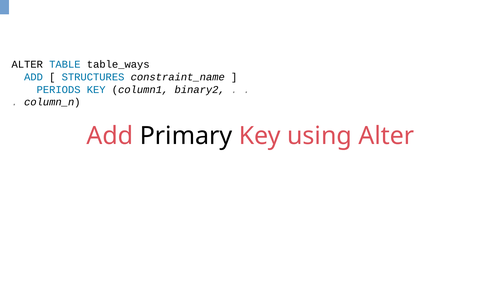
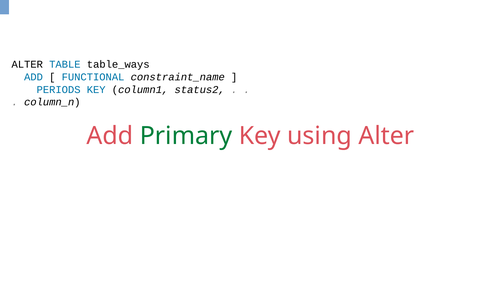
STRUCTURES: STRUCTURES -> FUNCTIONAL (93, 77)
binary2: binary2 -> status2 (200, 90)
Primary colour: black -> green (186, 136)
